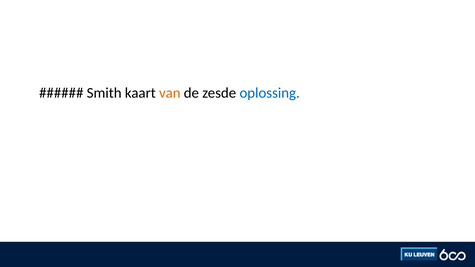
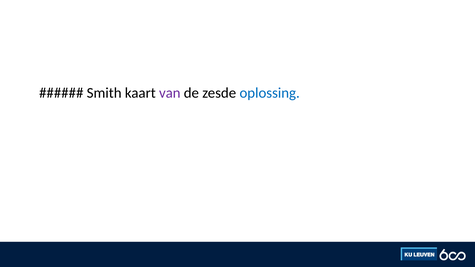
van colour: orange -> purple (170, 93)
